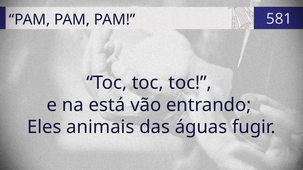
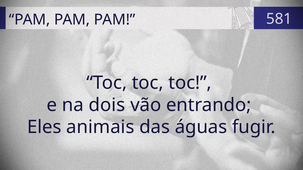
está: está -> dois (107, 105)
